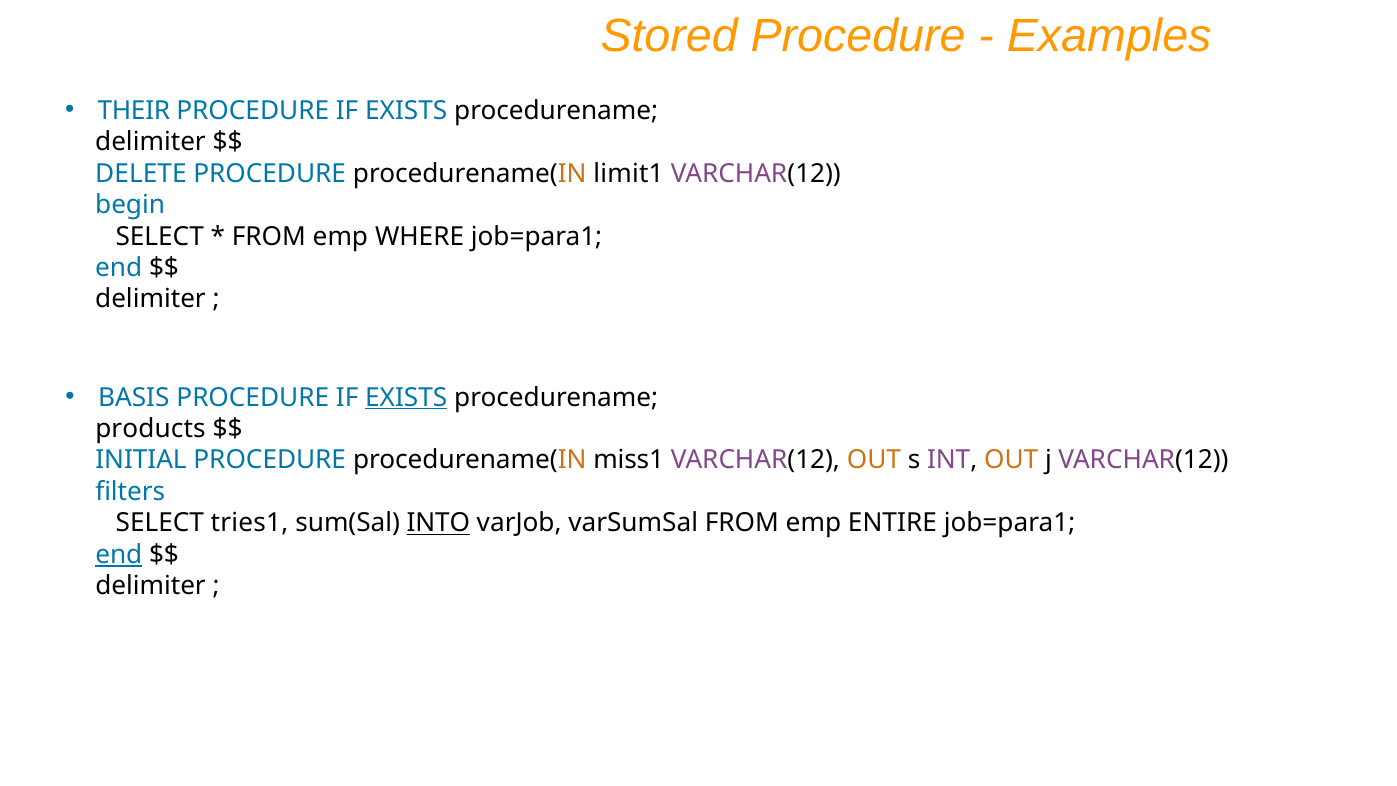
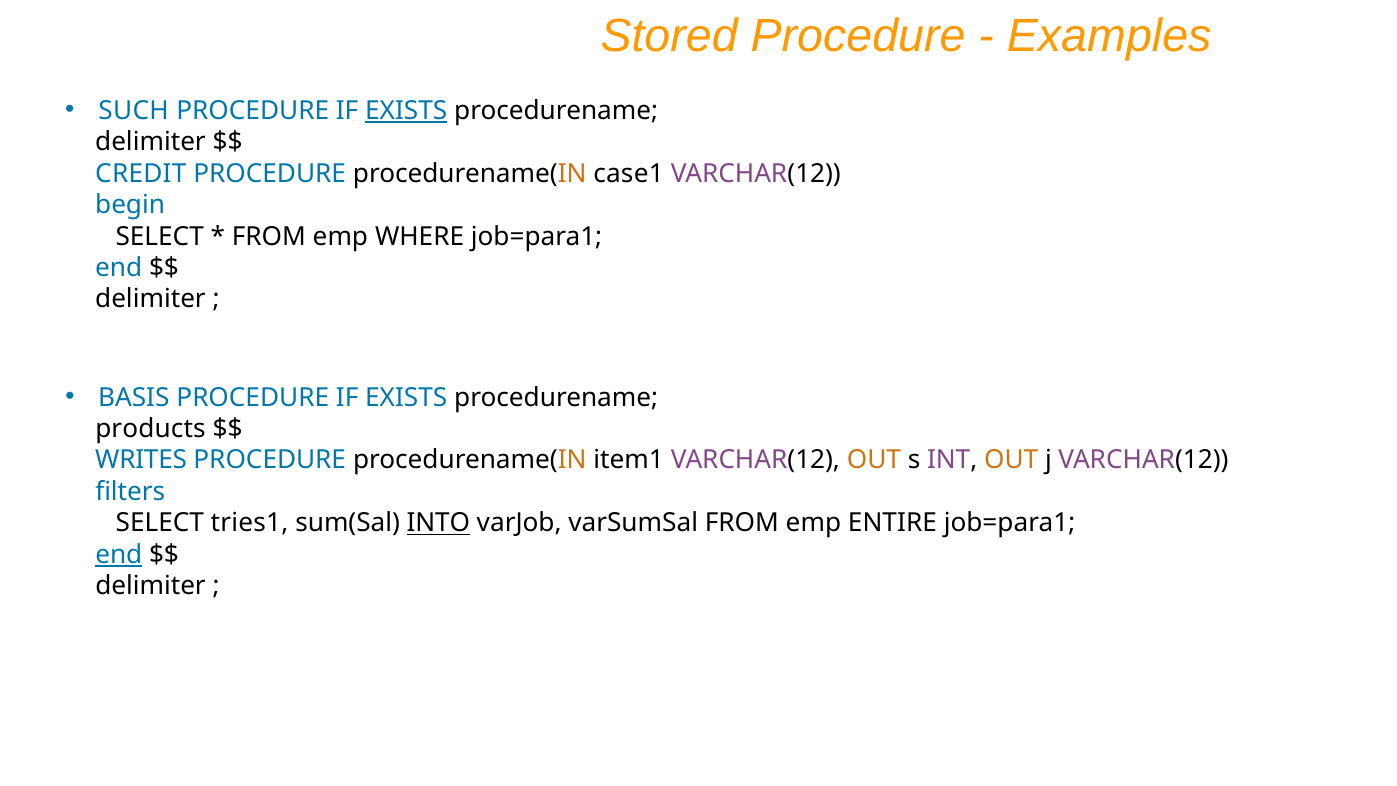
THEIR: THEIR -> SUCH (134, 111)
EXISTS underline: none -> present (406, 111)
DELETE: DELETE -> CREDIT (141, 173)
limit1: limit1 -> case1 (629, 173)
EXISTS underline: present -> none (406, 397)
INITIAL: INITIAL -> WRITES (141, 460)
miss1: miss1 -> item1 (629, 460)
